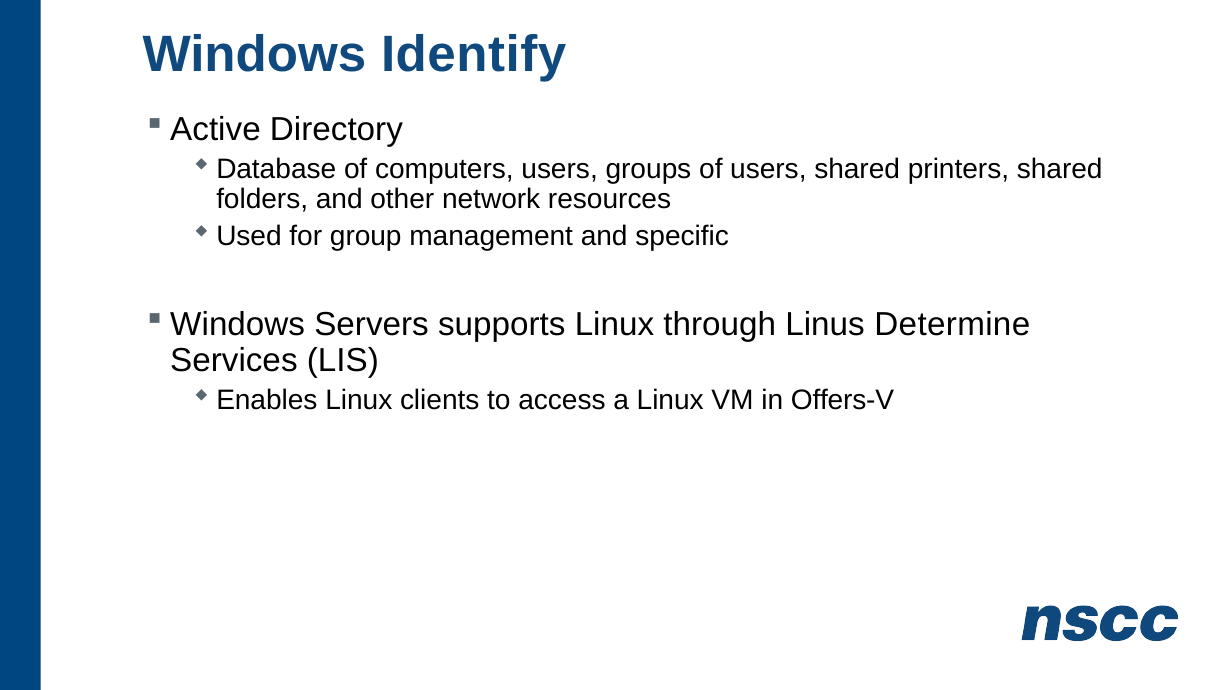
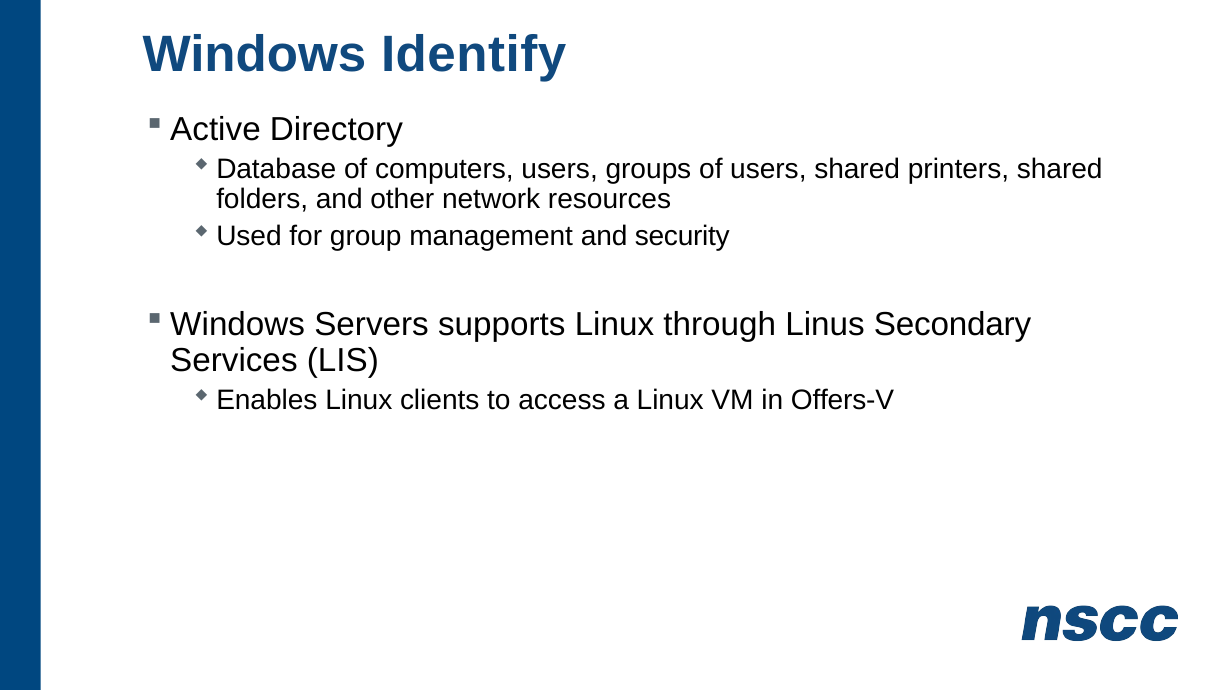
specific: specific -> security (682, 236)
Determine: Determine -> Secondary (953, 325)
